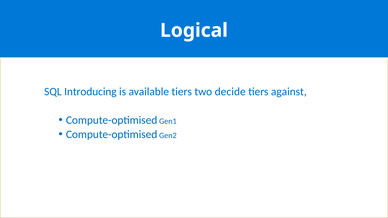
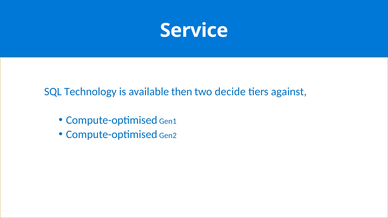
Logical: Logical -> Service (194, 30)
Introducing: Introducing -> Technology (90, 92)
available tiers: tiers -> then (182, 92)
